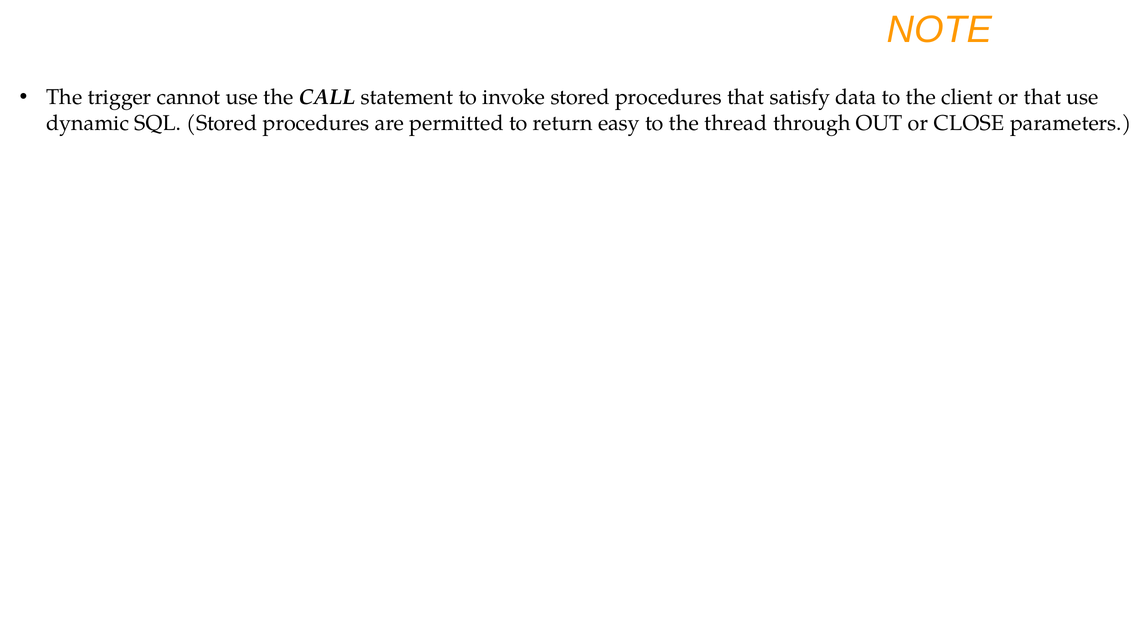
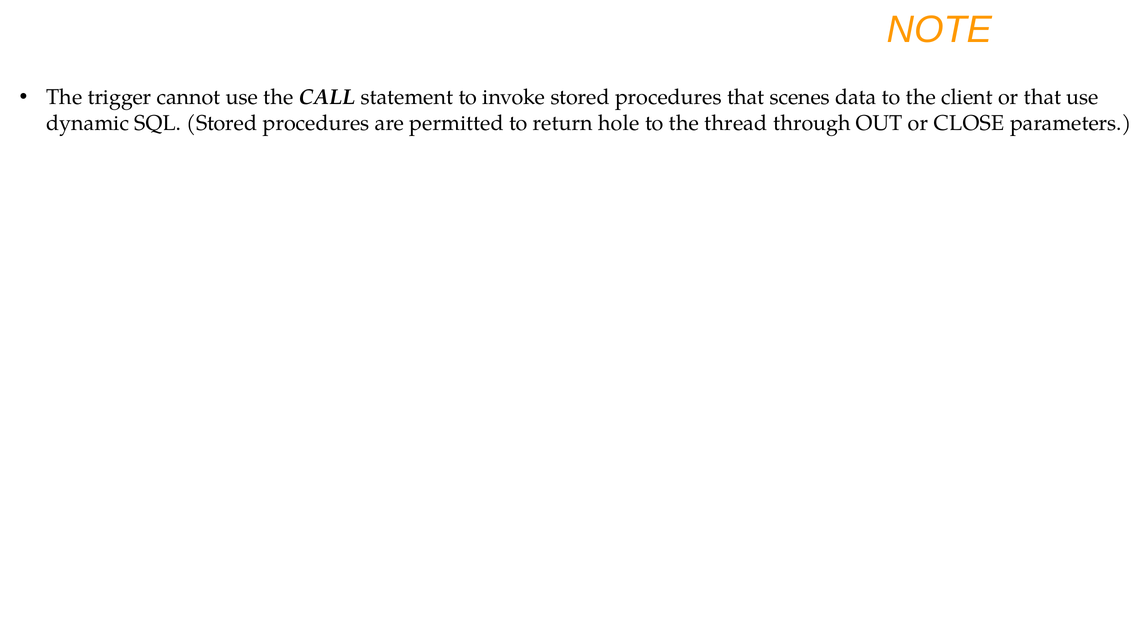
satisfy: satisfy -> scenes (800, 97)
easy: easy -> hole (619, 123)
